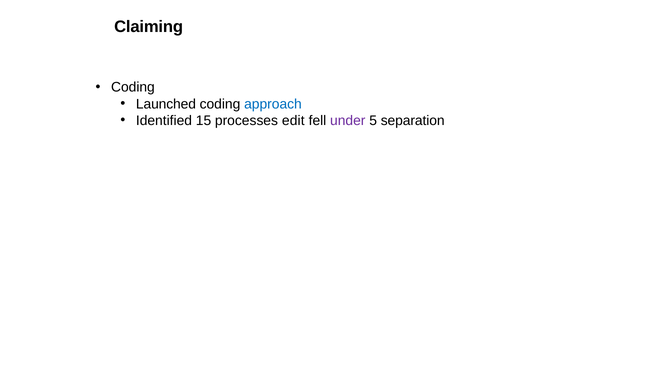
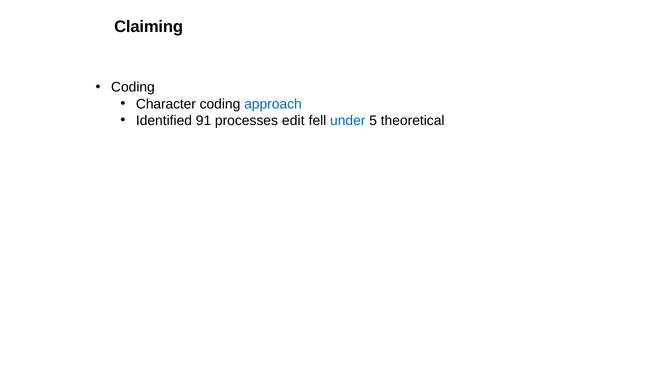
Launched: Launched -> Character (166, 104)
15: 15 -> 91 (204, 120)
under colour: purple -> blue (348, 120)
separation: separation -> theoretical (413, 120)
